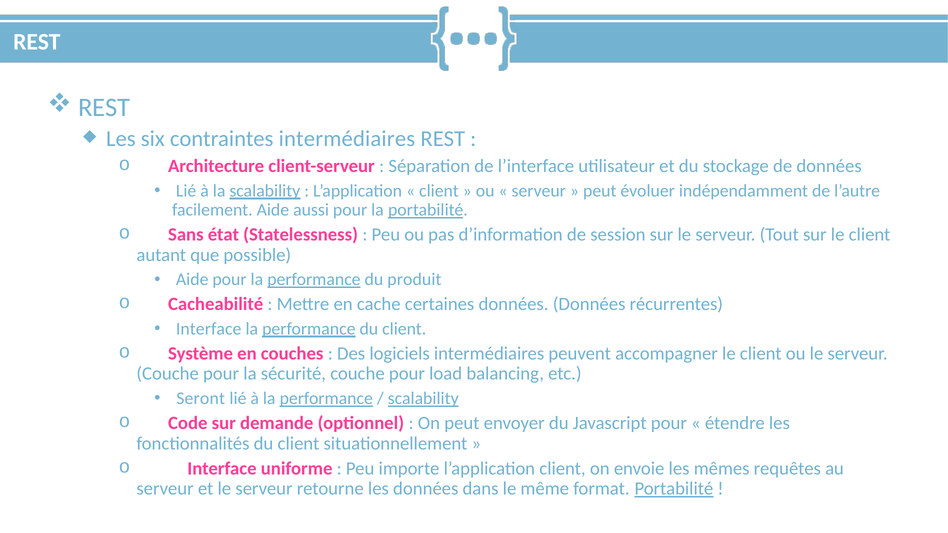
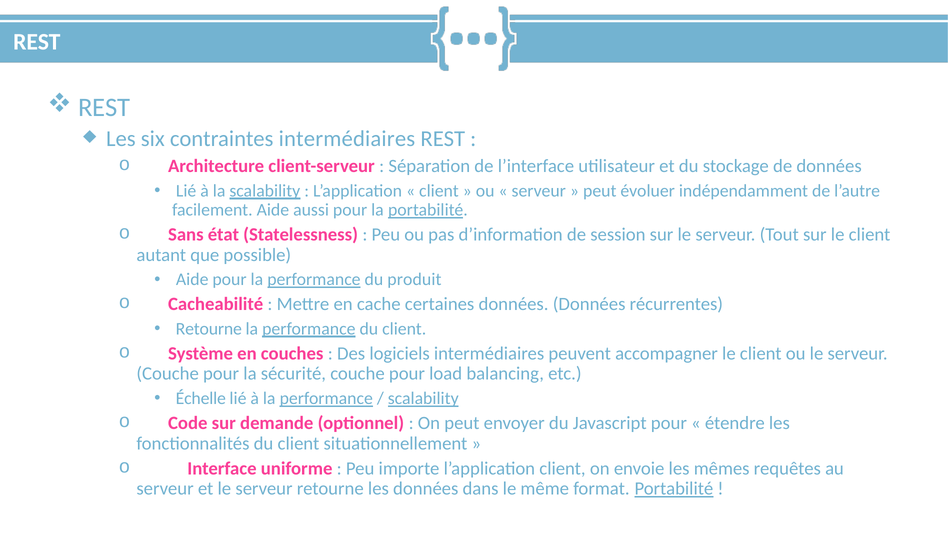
Interface: Interface -> Retourne (209, 329)
Seront: Seront -> Échelle (201, 399)
